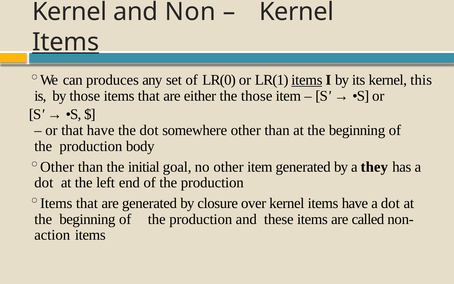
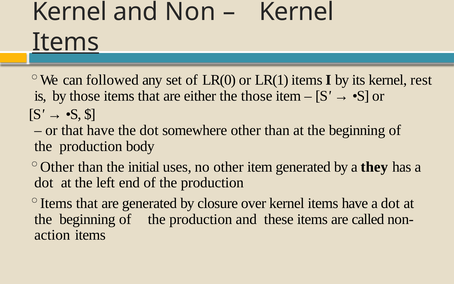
produces: produces -> followed (112, 80)
items underline: present -> none (307, 80)
this: this -> rest (421, 80)
goal: goal -> uses (177, 167)
